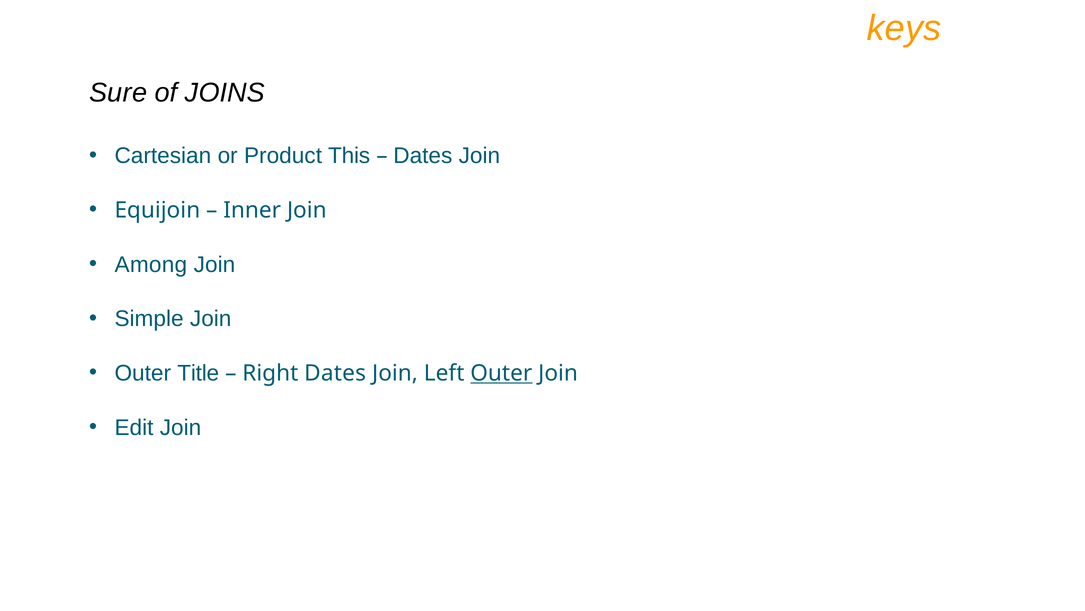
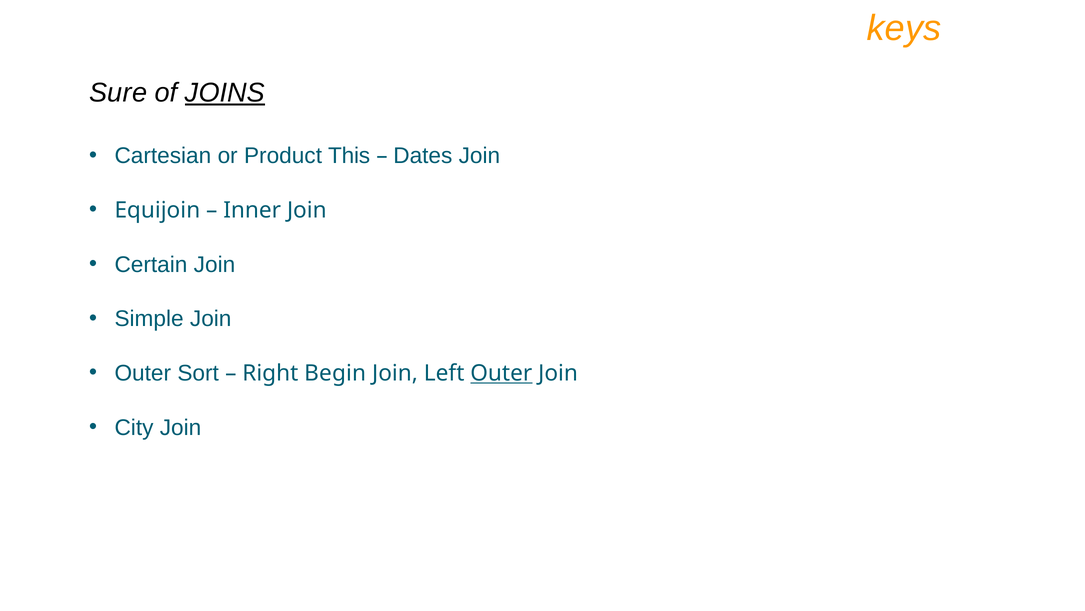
JOINS underline: none -> present (225, 93)
Among: Among -> Certain (151, 264)
Title: Title -> Sort (198, 373)
Right Dates: Dates -> Begin (335, 373)
Edit: Edit -> City (134, 427)
